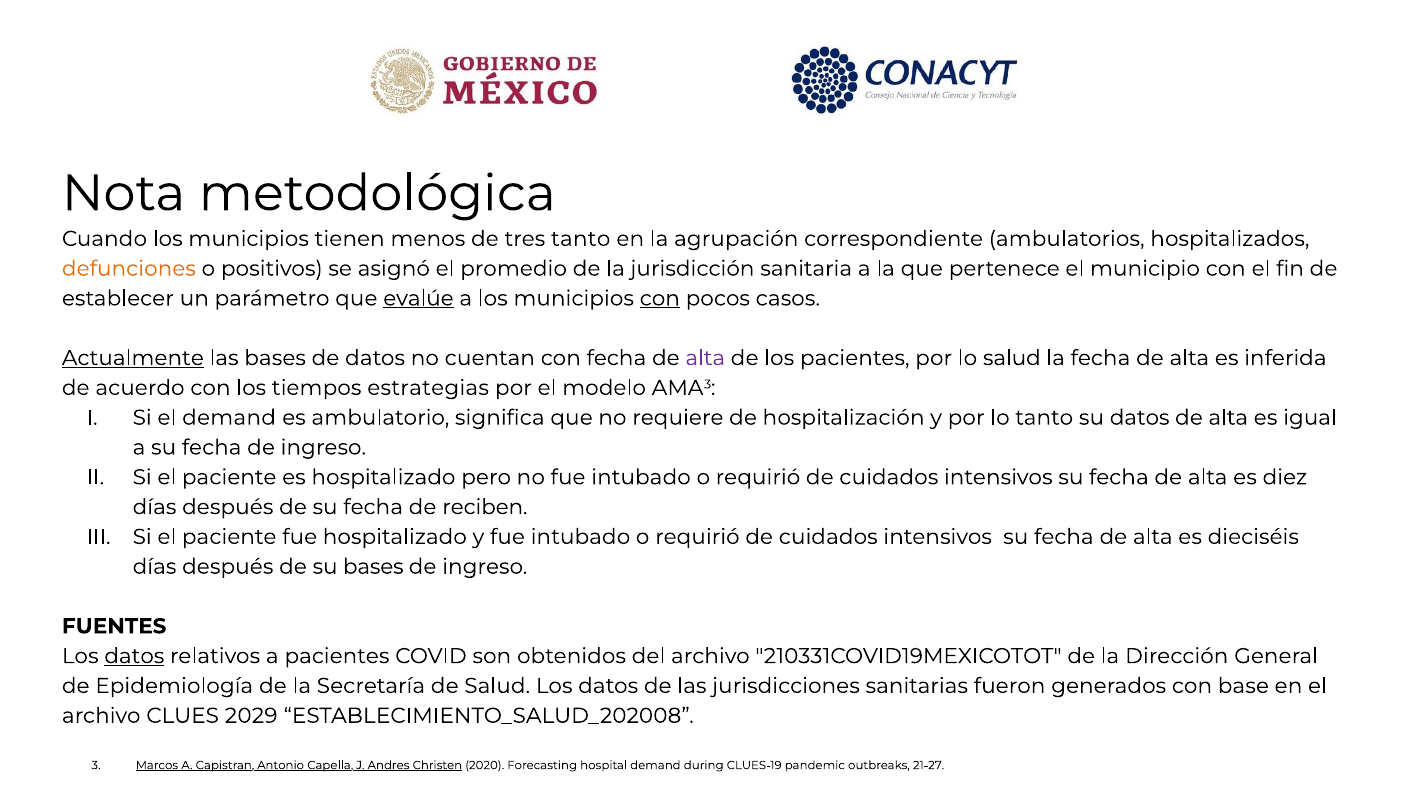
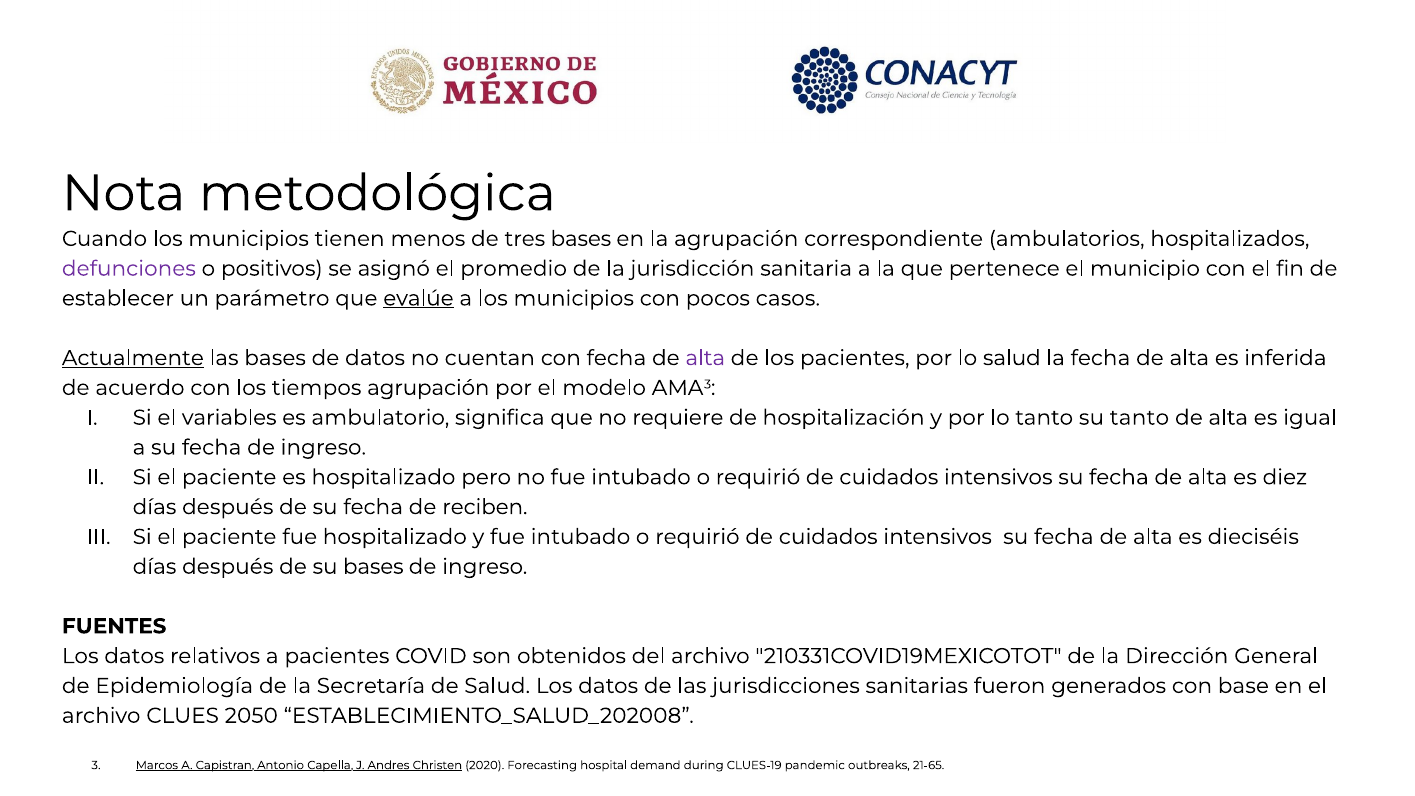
tres tanto: tanto -> bases (581, 239)
defunciones colour: orange -> purple (129, 269)
con underline: present -> none (660, 298)
tiempos estrategias: estrategias -> agrupación (428, 388)
el demand: demand -> variables (229, 418)
su datos: datos -> tanto (1139, 418)
datos underline: present -> none (134, 656)
2029: 2029 -> 2050 (251, 716)
21-27: 21-27 -> 21-65 (929, 765)
